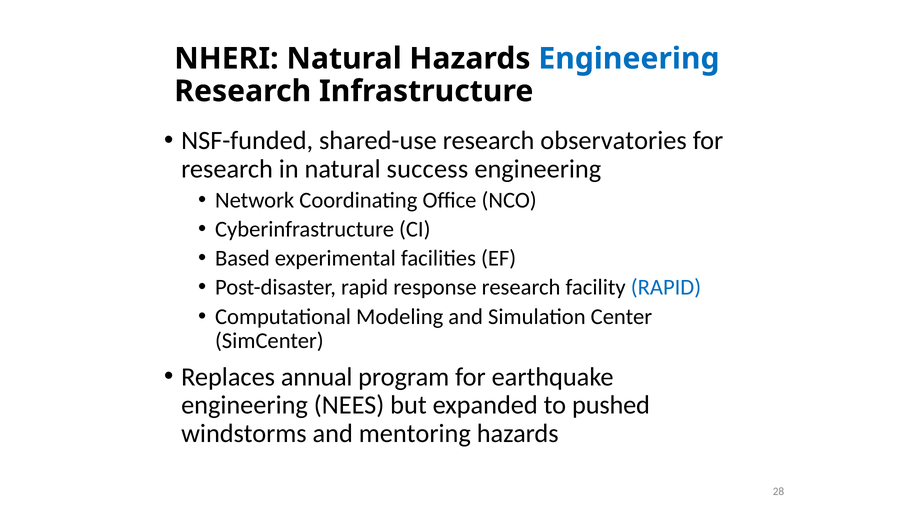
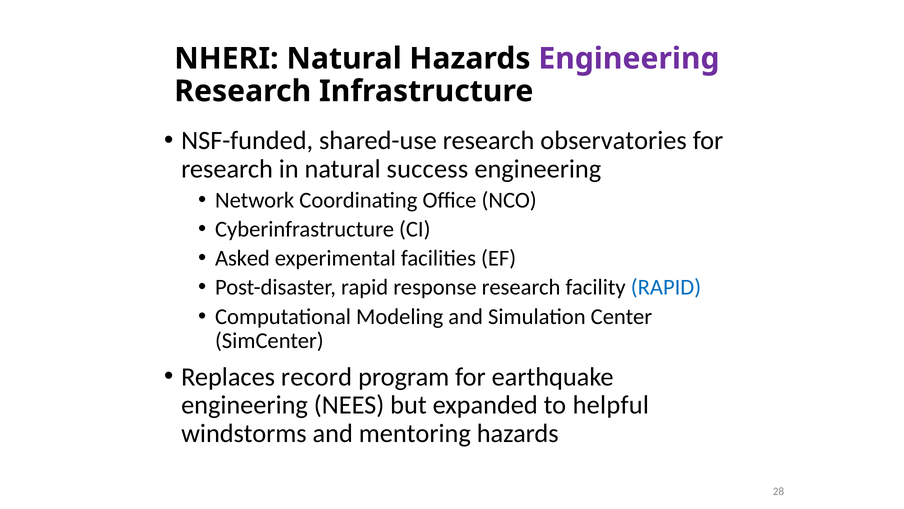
Engineering colour: blue -> purple (629, 59)
Based: Based -> Asked (242, 258)
annual: annual -> record (317, 376)
pushed: pushed -> helpful (611, 405)
